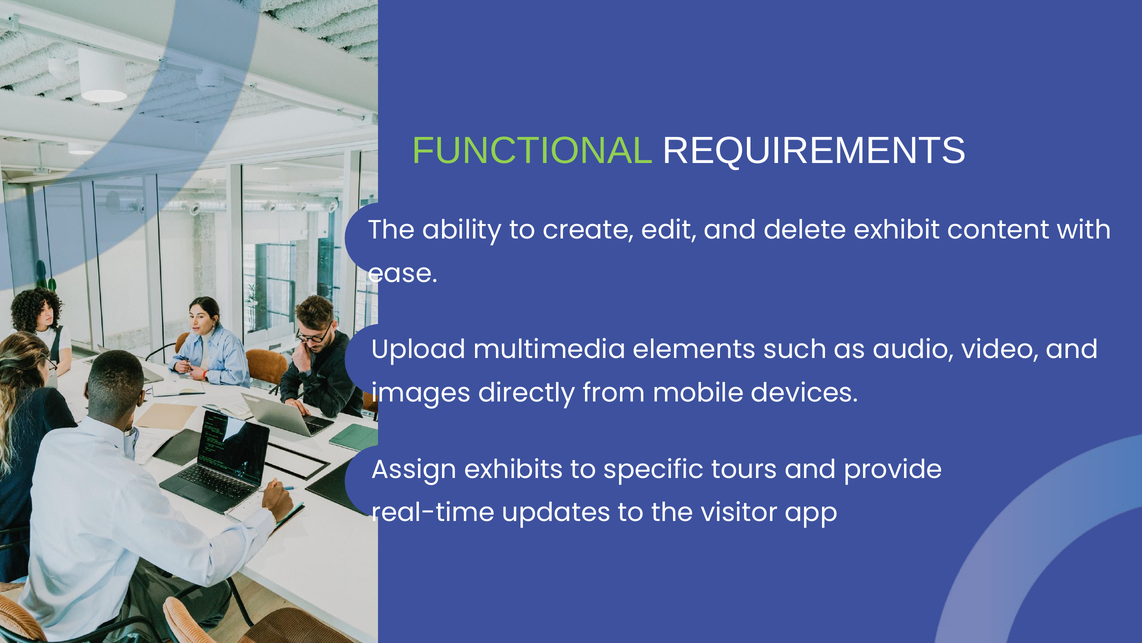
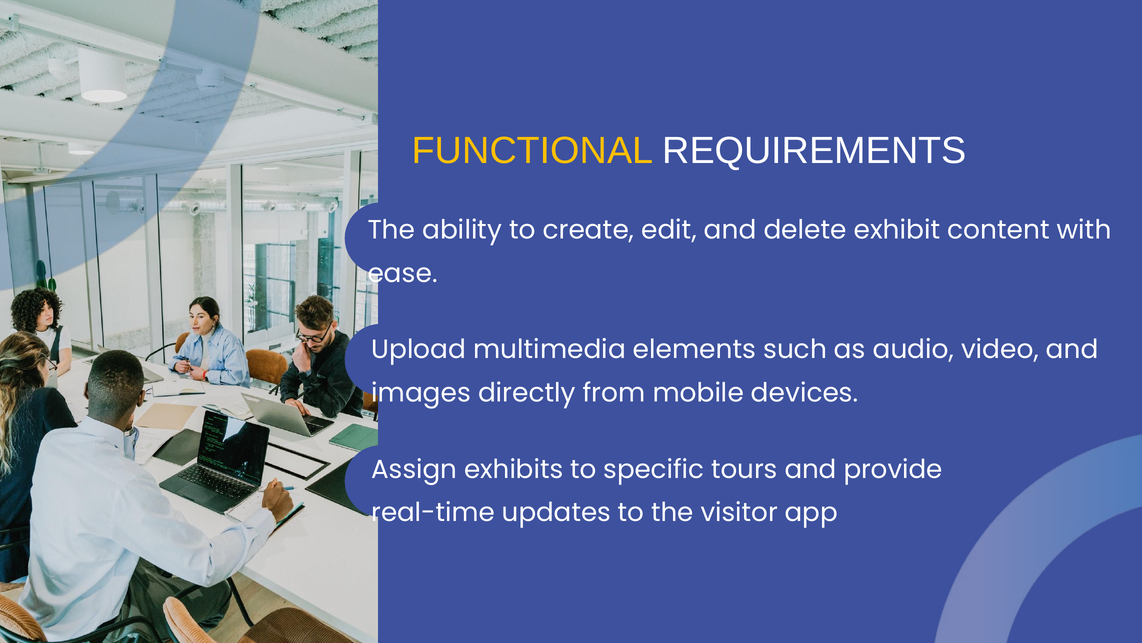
FUNCTIONAL colour: light green -> yellow (533, 151)
